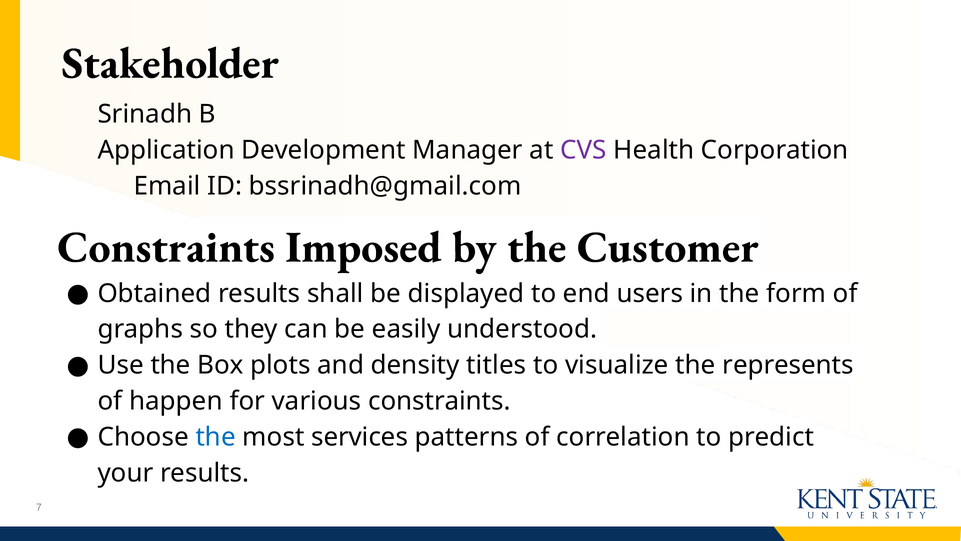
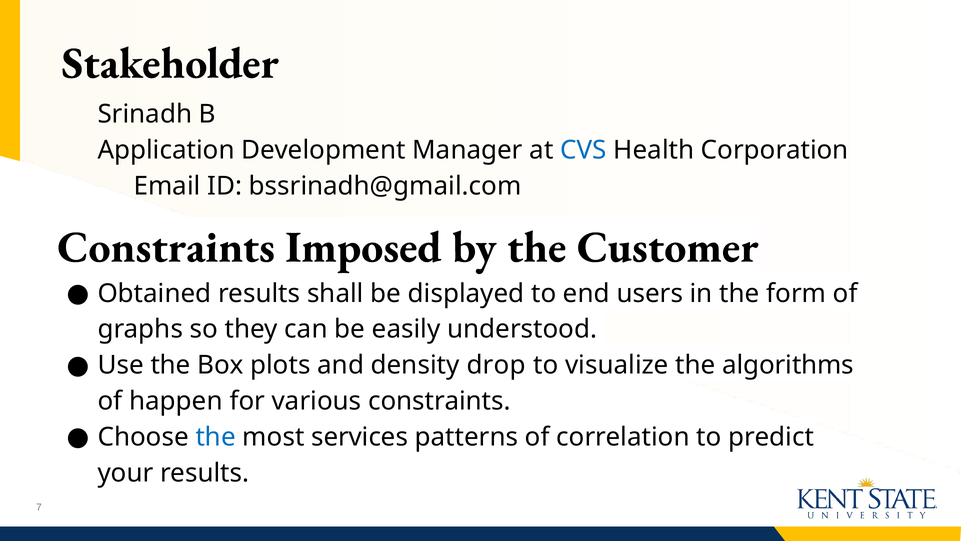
CVS colour: purple -> blue (583, 150)
titles: titles -> drop (496, 365)
represents: represents -> algorithms (788, 365)
